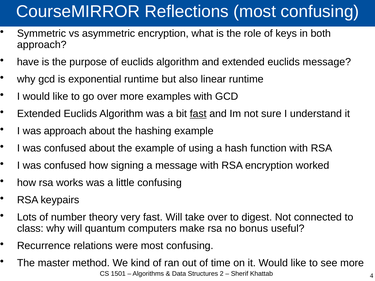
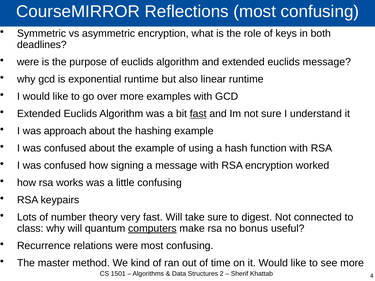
approach: approach -> deadlines (42, 45)
have: have -> were (28, 62)
take over: over -> sure (217, 218)
computers underline: none -> present (152, 229)
